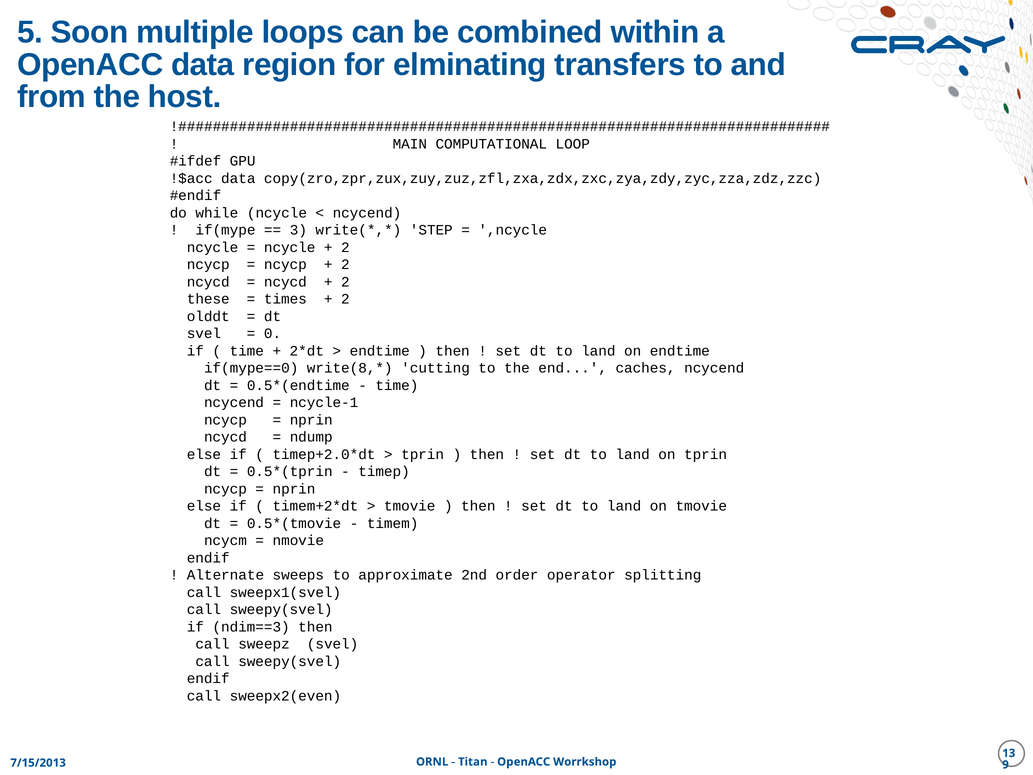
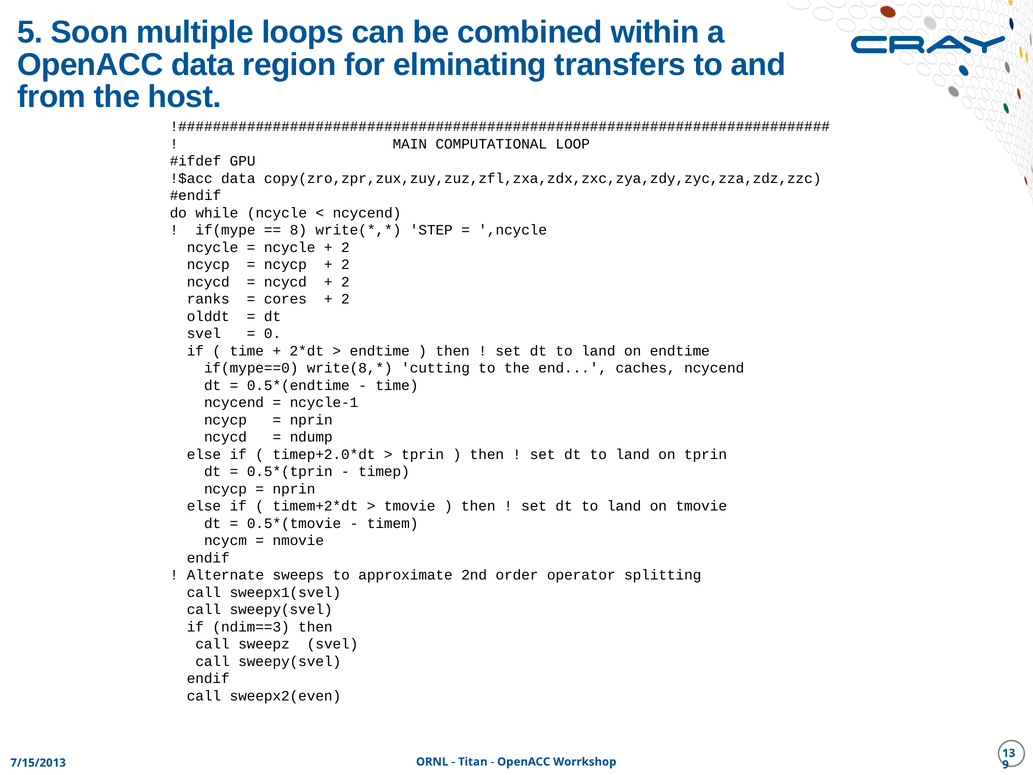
3: 3 -> 8 (298, 230)
these: these -> ranks (208, 299)
times: times -> cores (285, 299)
